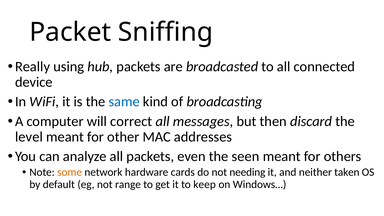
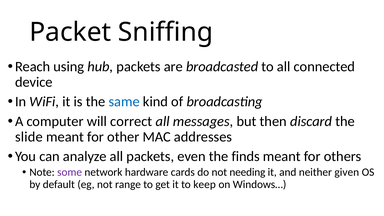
Really: Really -> Reach (33, 67)
level: level -> slide (29, 137)
seen: seen -> finds (246, 156)
some colour: orange -> purple (70, 172)
taken: taken -> given (347, 172)
